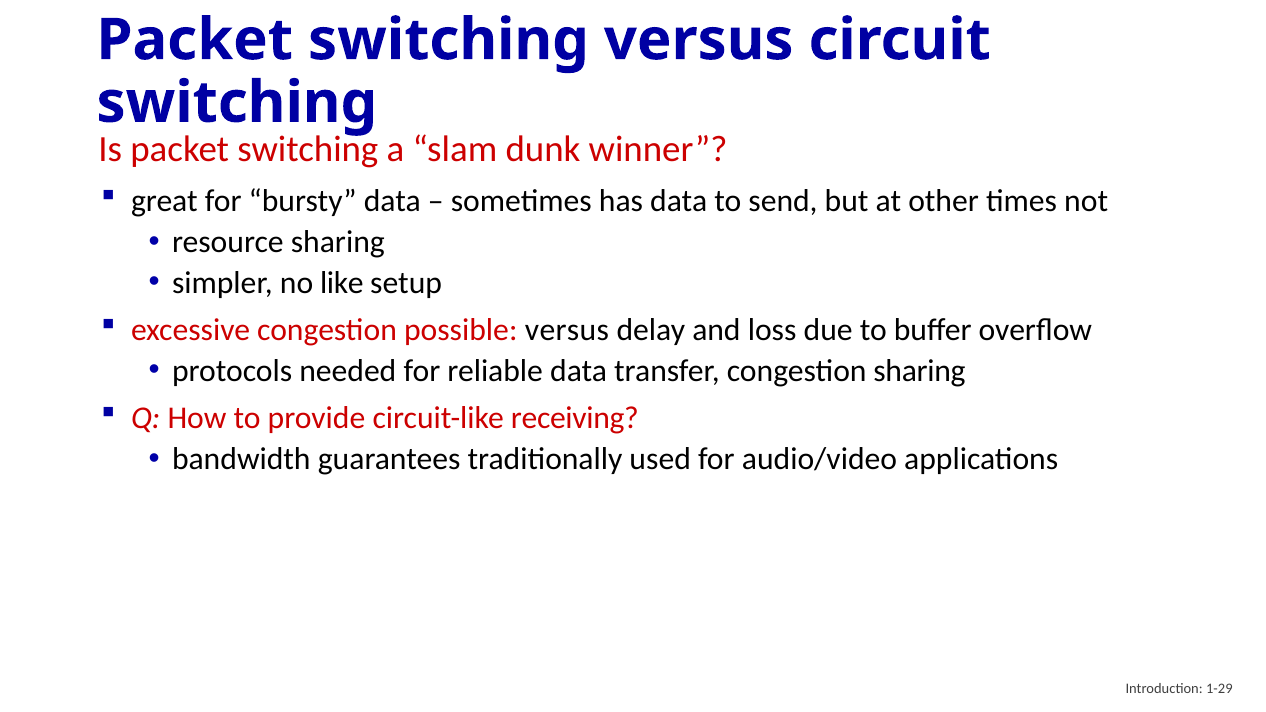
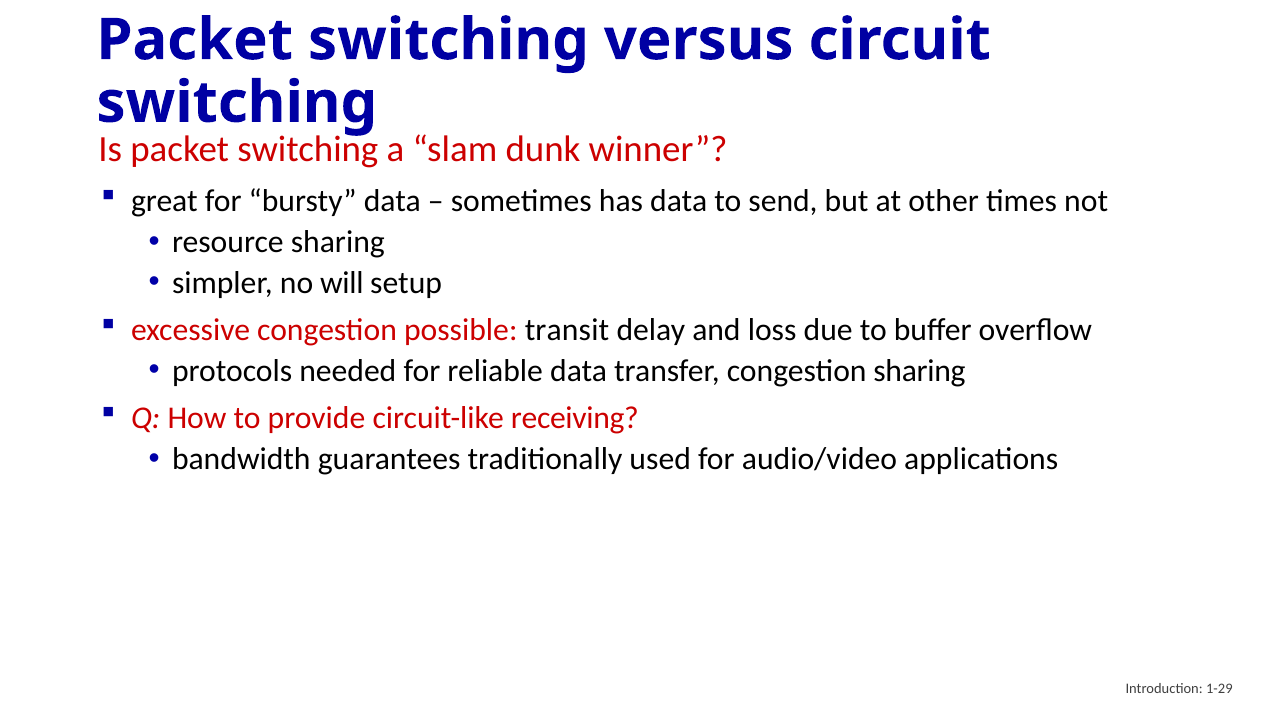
like: like -> will (342, 283)
possible versus: versus -> transit (567, 330)
